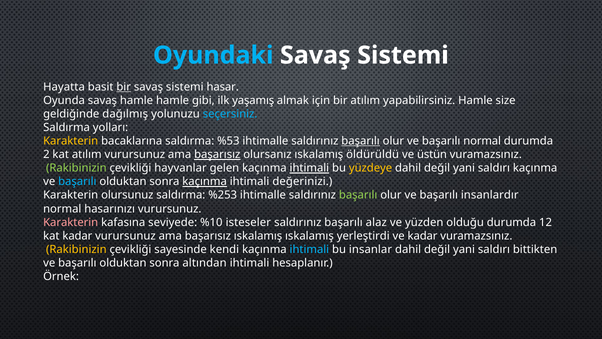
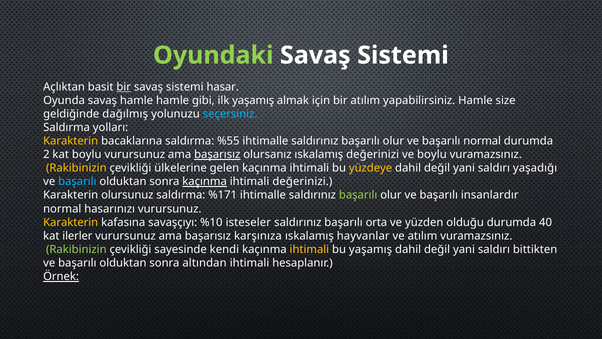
Oyundaki colour: light blue -> light green (213, 55)
Hayatta: Hayatta -> Açlıktan (64, 87)
%53: %53 -> %55 (228, 141)
başarılı underline: present -> none (361, 141)
kat atılım: atılım -> boylu (87, 154)
ıskalamış öldürüldü: öldürüldü -> değerinizi (373, 154)
ve üstün: üstün -> boylu (432, 154)
Rakibinizin colour: light green -> yellow (76, 168)
hayvanlar: hayvanlar -> ülkelerine (181, 168)
ihtimali underline: present -> none (309, 168)
saldırı kaçınma: kaçınma -> yaşadığı (535, 168)
%253: %253 -> %171 (223, 195)
Karakterin colour: pink -> yellow (71, 222)
seviyede: seviyede -> savaşçıyı (173, 222)
alaz: alaz -> orta (376, 222)
12: 12 -> 40 (546, 222)
kat kadar: kadar -> ilerler (77, 236)
başarısız ıskalamış: ıskalamış -> karşınıza (258, 236)
yerleştirdi: yerleştirdi -> hayvanlar (363, 236)
ve kadar: kadar -> atılım (422, 236)
Rakibinizin colour: yellow -> light green (76, 249)
ihtimali colour: light blue -> yellow (309, 249)
bu insanlar: insanlar -> yaşamış (371, 249)
Örnek underline: none -> present (61, 276)
